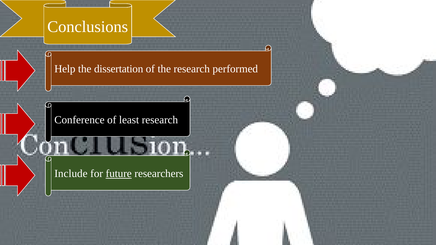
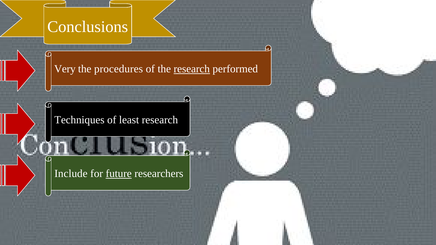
Help: Help -> Very (65, 69)
dissertation: dissertation -> procedures (119, 69)
research underline: none -> present (192, 69)
Conference: Conference -> Techniques (79, 120)
